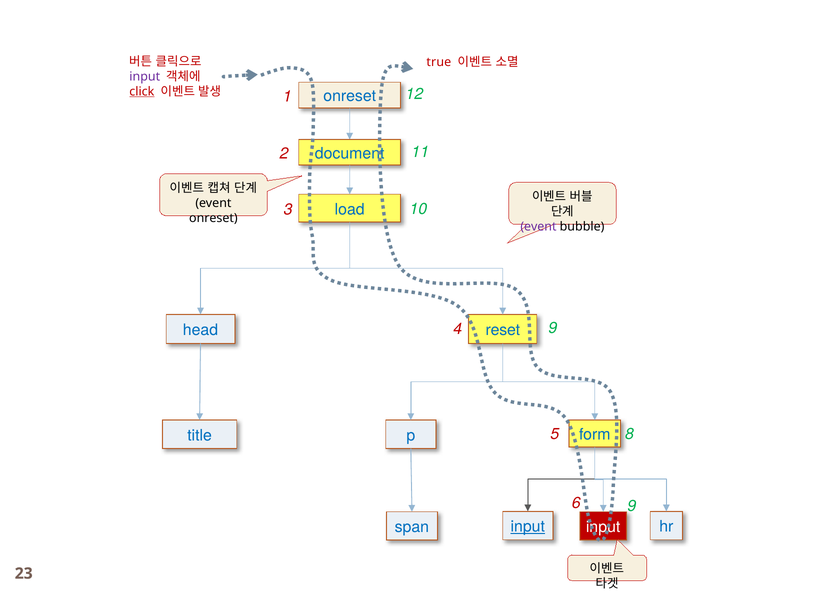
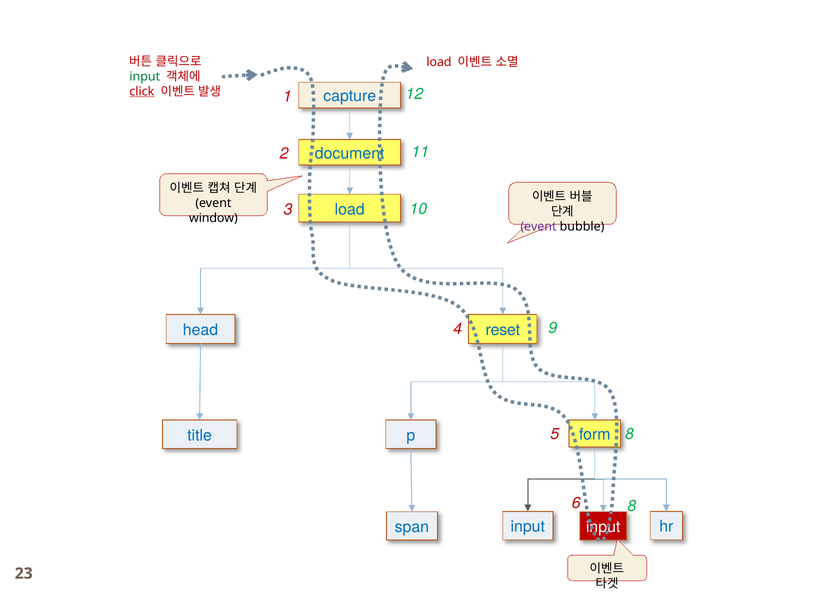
true: true -> load (439, 62)
input colour: purple -> green (145, 77)
onreset: onreset -> capture (350, 96)
onreset: onreset -> window (213, 218)
6 9: 9 -> 8 (632, 506)
input underline: present -> none (528, 527)
